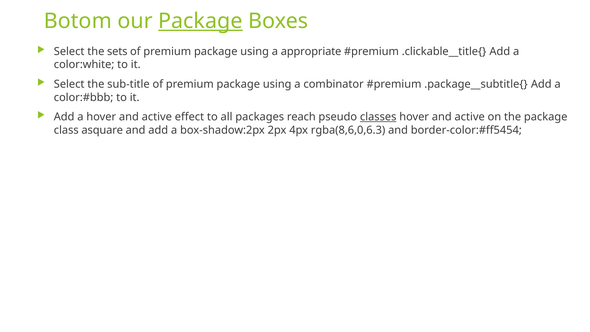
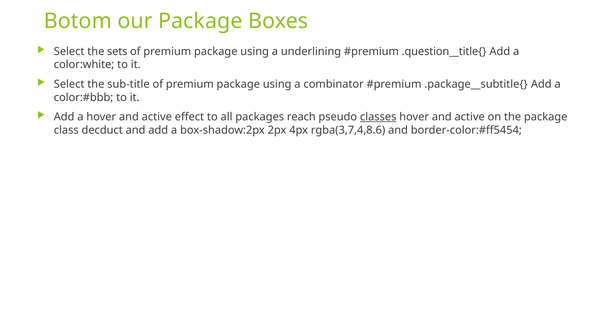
Package underline: present -> none (200, 21)
appropriate: appropriate -> underlining (311, 51)
.clickable__title{: .clickable__title{ -> .question__title{ (444, 51)
asquare: asquare -> decduct (102, 130)
rgba(8,6,0,6.3: rgba(8,6,0,6.3 -> rgba(3,7,4,8.6 (348, 130)
